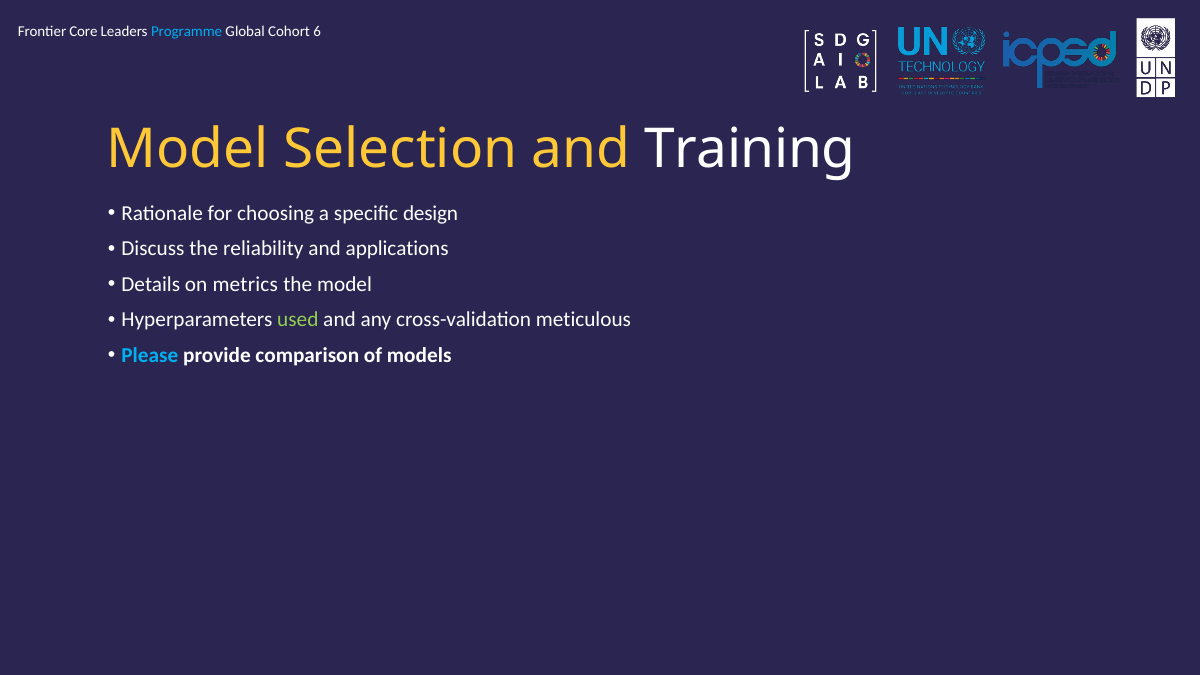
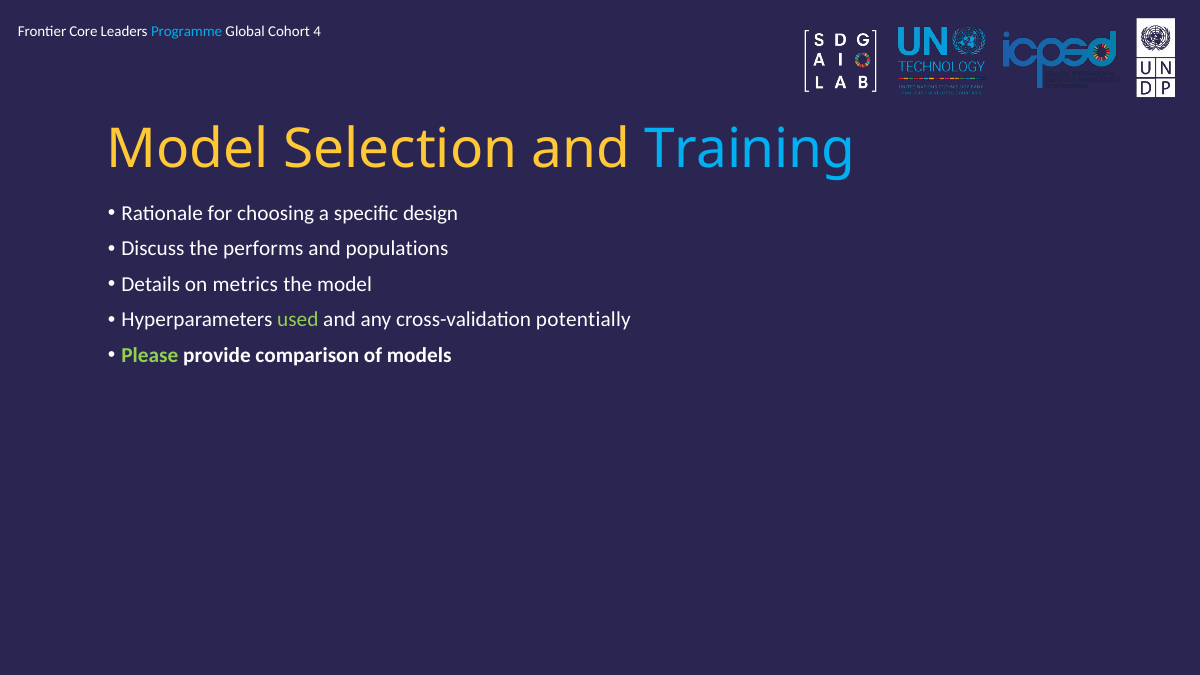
6: 6 -> 4 (317, 32)
Training colour: white -> light blue (750, 150)
reliability: reliability -> performs (263, 249)
applications: applications -> populations (397, 249)
meticulous: meticulous -> potentially (583, 320)
Please colour: light blue -> light green (150, 355)
